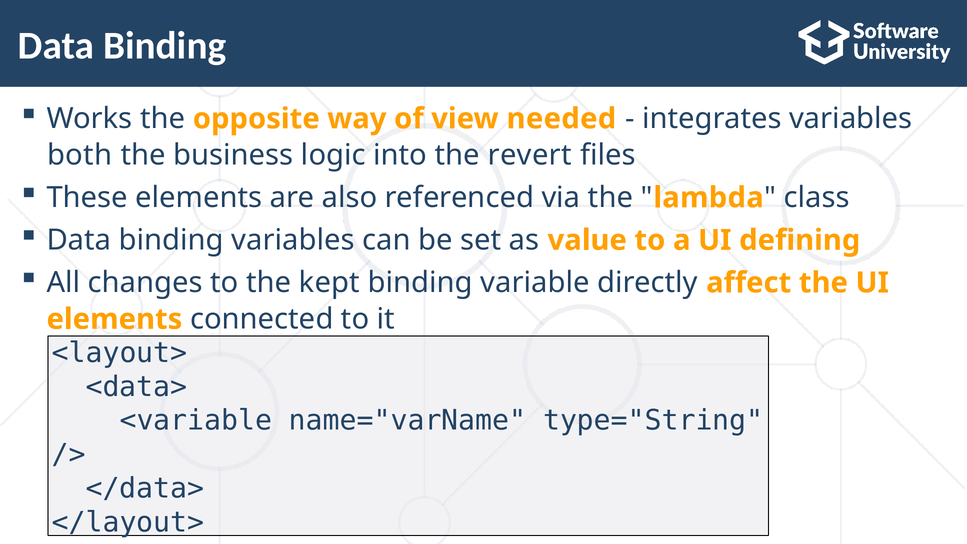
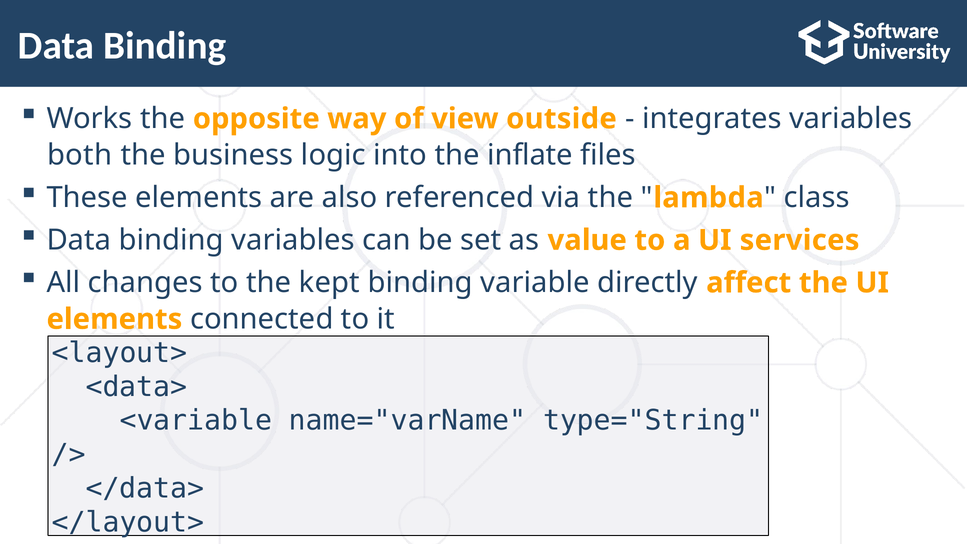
needed: needed -> outside (561, 119)
revert: revert -> inflate (530, 155)
defining: defining -> services (800, 240)
